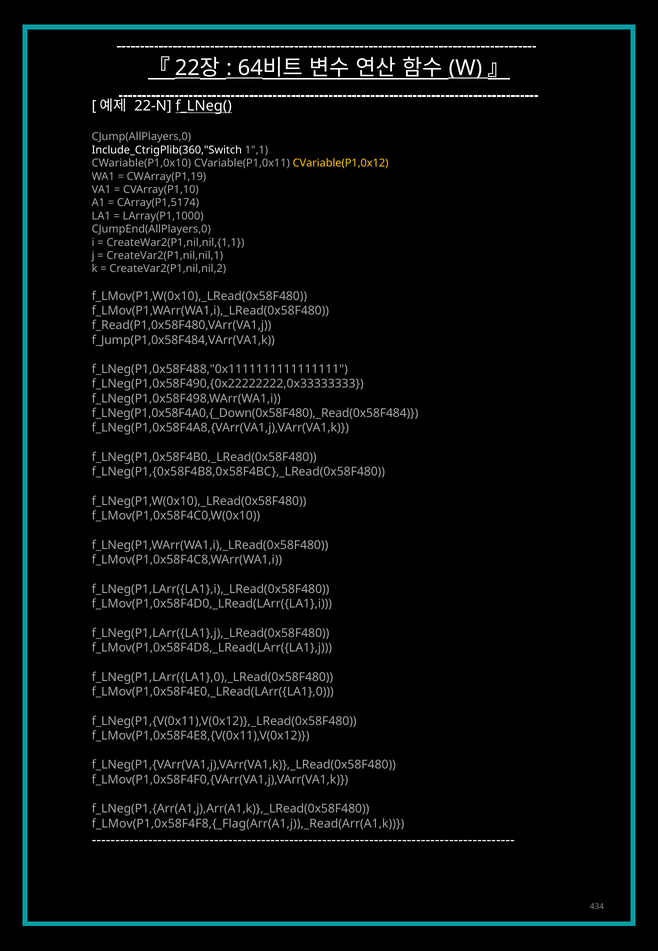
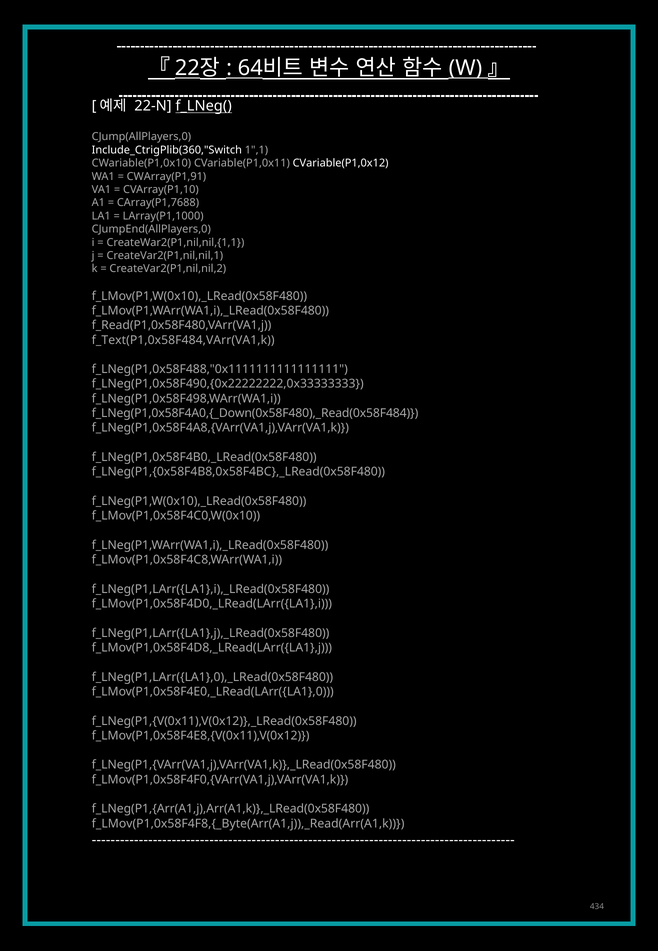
CVariable(P1,0x12 colour: yellow -> white (341, 163)
CWArray(P1,19: CWArray(P1,19 -> CWArray(P1,91 (166, 176)
CArray(P1,5174: CArray(P1,5174 -> CArray(P1,7688 (158, 203)
f_Jump(P1,0x58F484,VArr(VA1,k: f_Jump(P1,0x58F484,VArr(VA1,k -> f_Text(P1,0x58F484,VArr(VA1,k (183, 340)
f_LMov(P1,0x58F4F8,{_Flag(Arr(A1,j)),_Read(Arr(A1,k: f_LMov(P1,0x58F4F8,{_Flag(Arr(A1,j)),_Read(Arr(A1,k -> f_LMov(P1,0x58F4F8,{_Byte(Arr(A1,j)),_Read(Arr(A1,k (248, 823)
